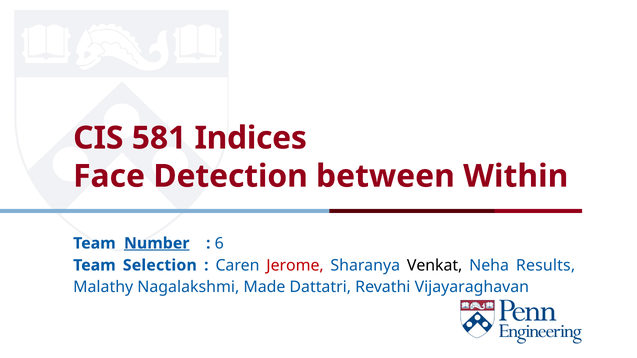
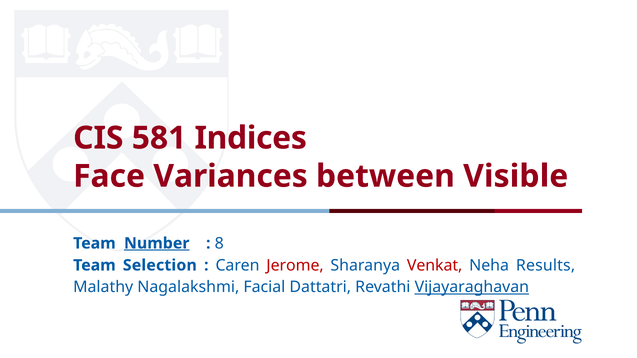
Detection: Detection -> Variances (231, 176)
Within: Within -> Visible (516, 176)
6: 6 -> 8 (219, 244)
Venkat colour: black -> red (435, 265)
Made: Made -> Facial (264, 287)
Vijayaraghavan underline: none -> present (472, 287)
